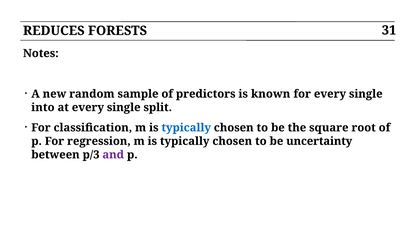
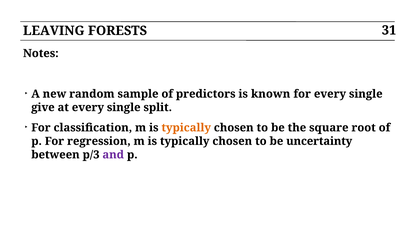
REDUCES: REDUCES -> LEAVING (54, 31)
into: into -> give (43, 107)
typically colour: blue -> orange (186, 128)
